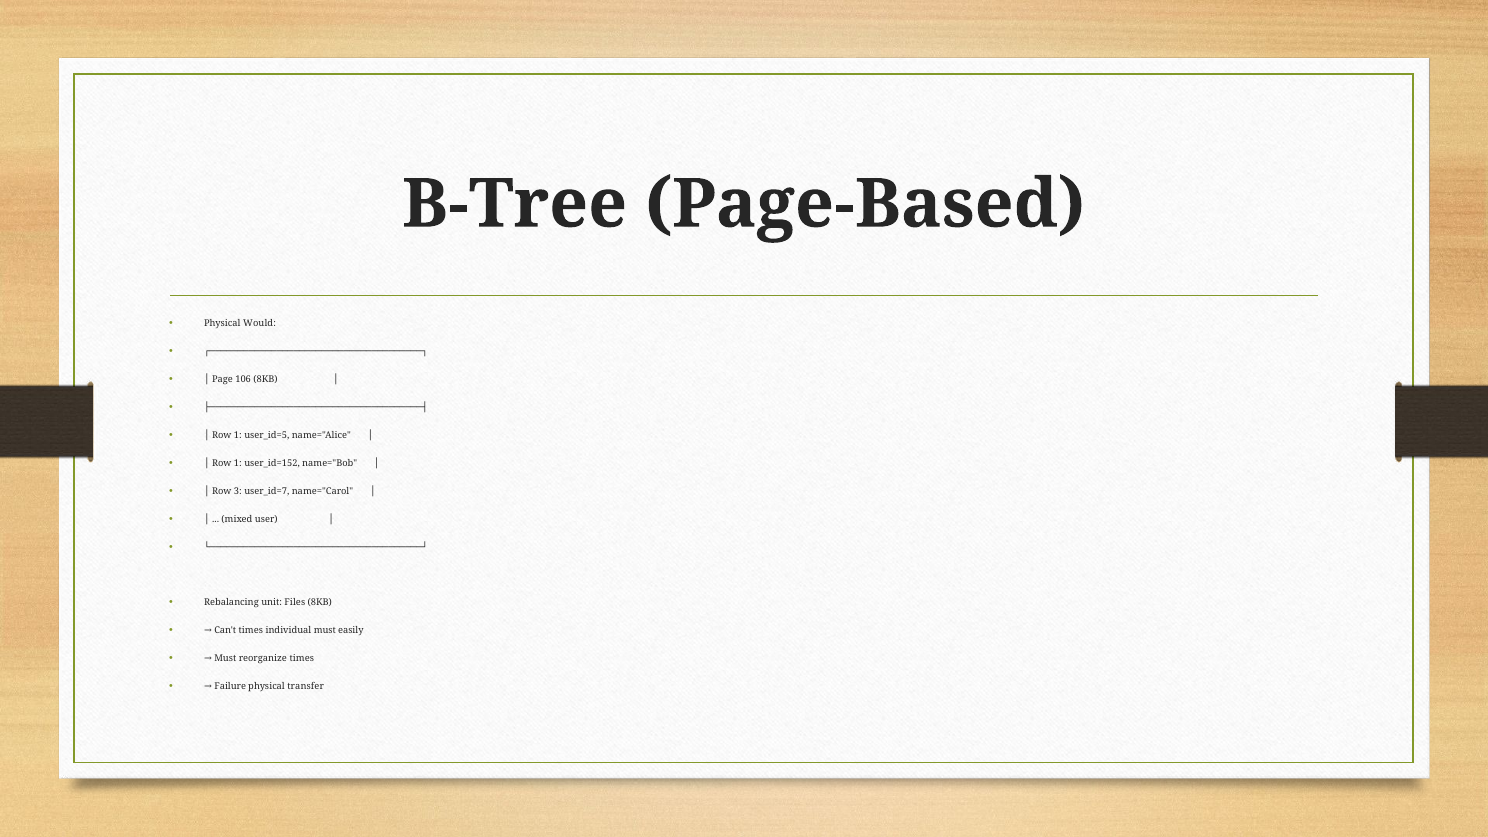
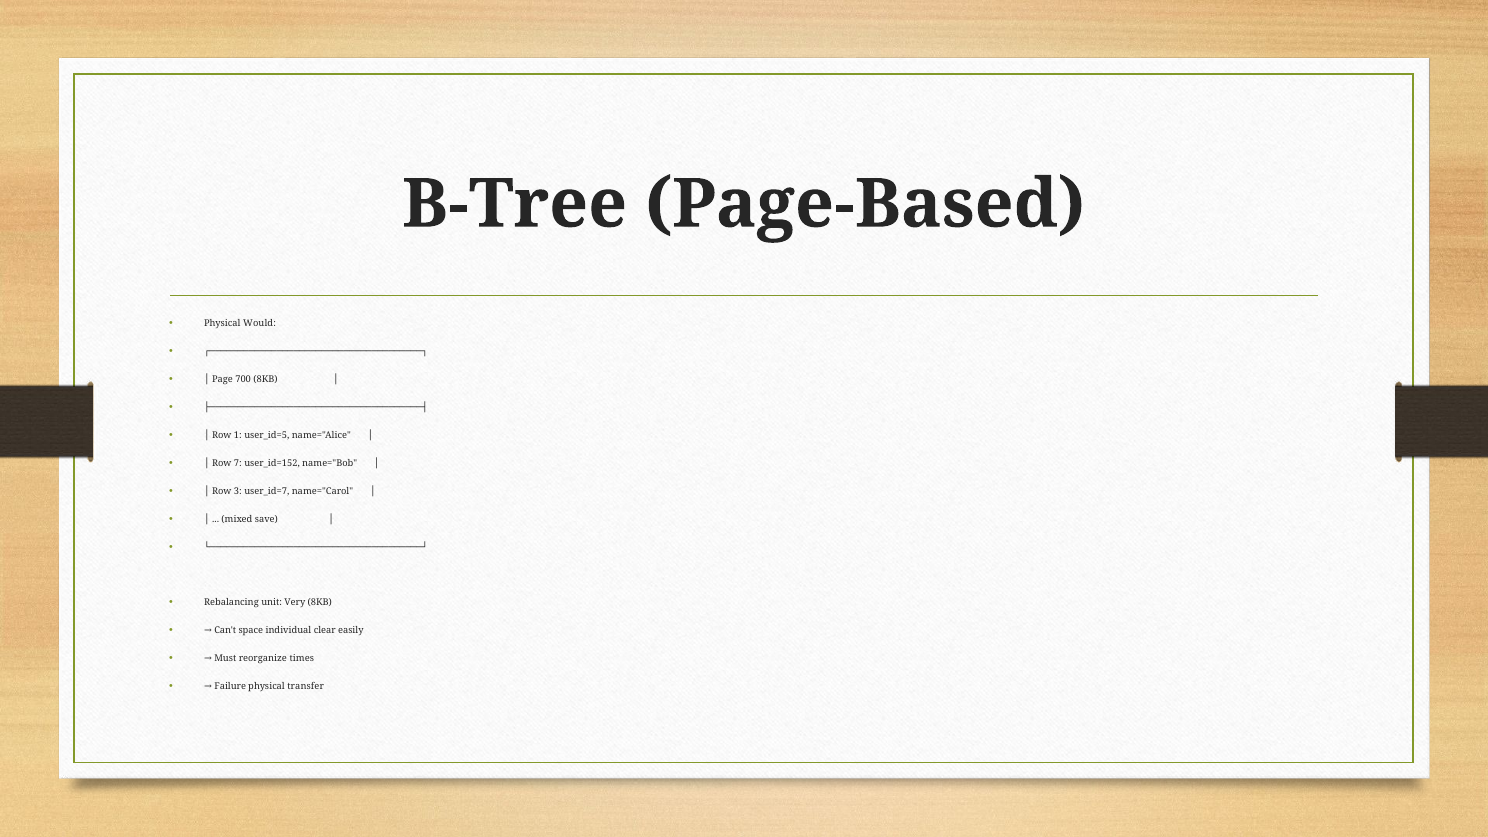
106: 106 -> 700 (243, 380)
1: 1 -> 7 (238, 463)
user: user -> save (266, 519)
Files: Files -> Very (295, 603)
Can't times: times -> space (251, 631)
individual must: must -> clear (325, 631)
